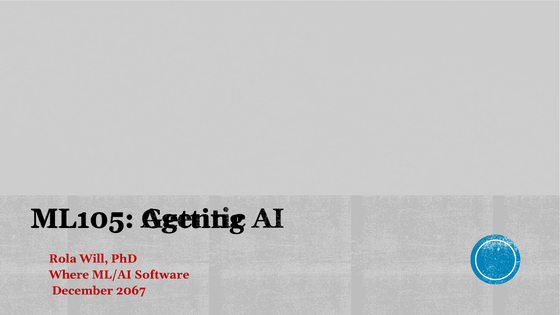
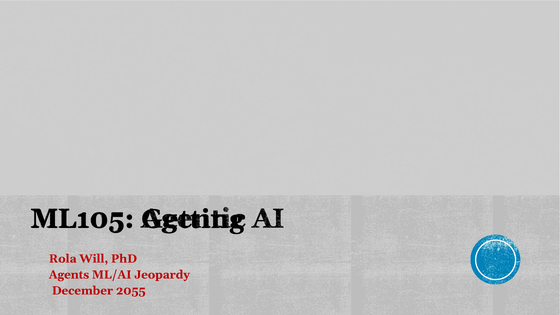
Where: Where -> Agents (69, 275)
Software: Software -> Jeopardy (162, 275)
2067: 2067 -> 2055 (131, 291)
